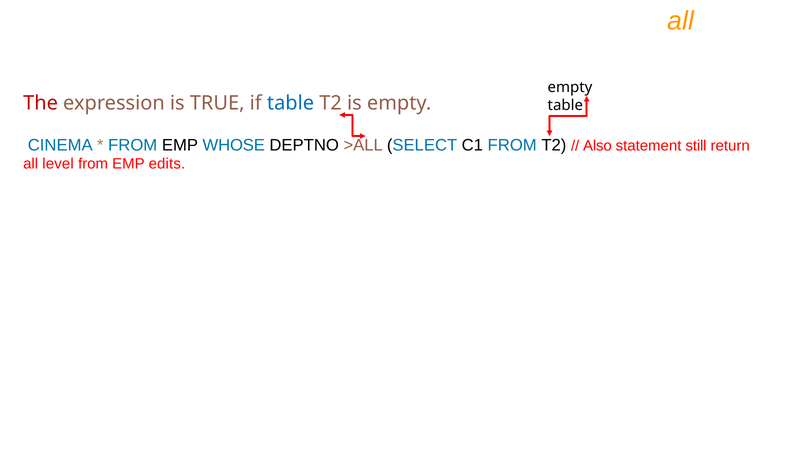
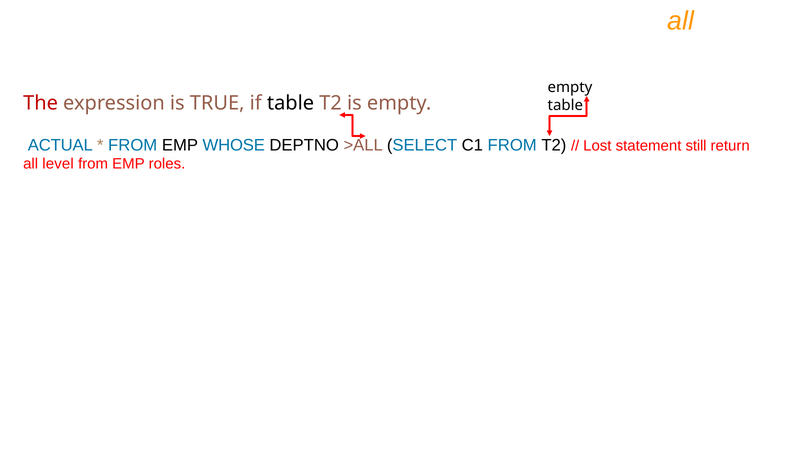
table colour: blue -> black (291, 103)
CINEMA: CINEMA -> ACTUAL (60, 145)
Also: Also -> Lost (597, 146)
edits: edits -> roles (167, 164)
